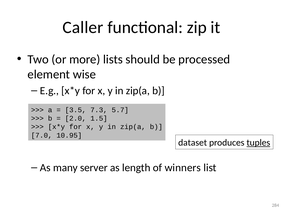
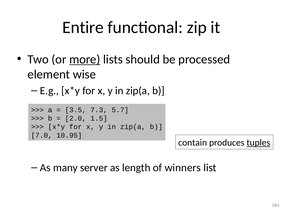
Caller: Caller -> Entire (83, 27)
more underline: none -> present (85, 59)
dataset: dataset -> contain (193, 143)
